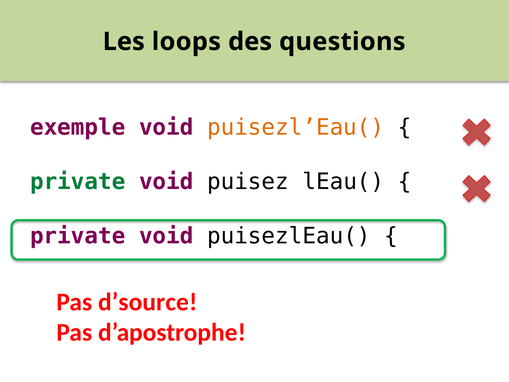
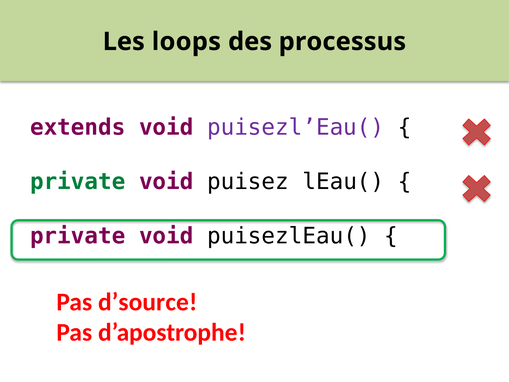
questions: questions -> processus (342, 42)
exemple: exemple -> extends (78, 127)
puisezl’Eau( colour: orange -> purple (296, 127)
